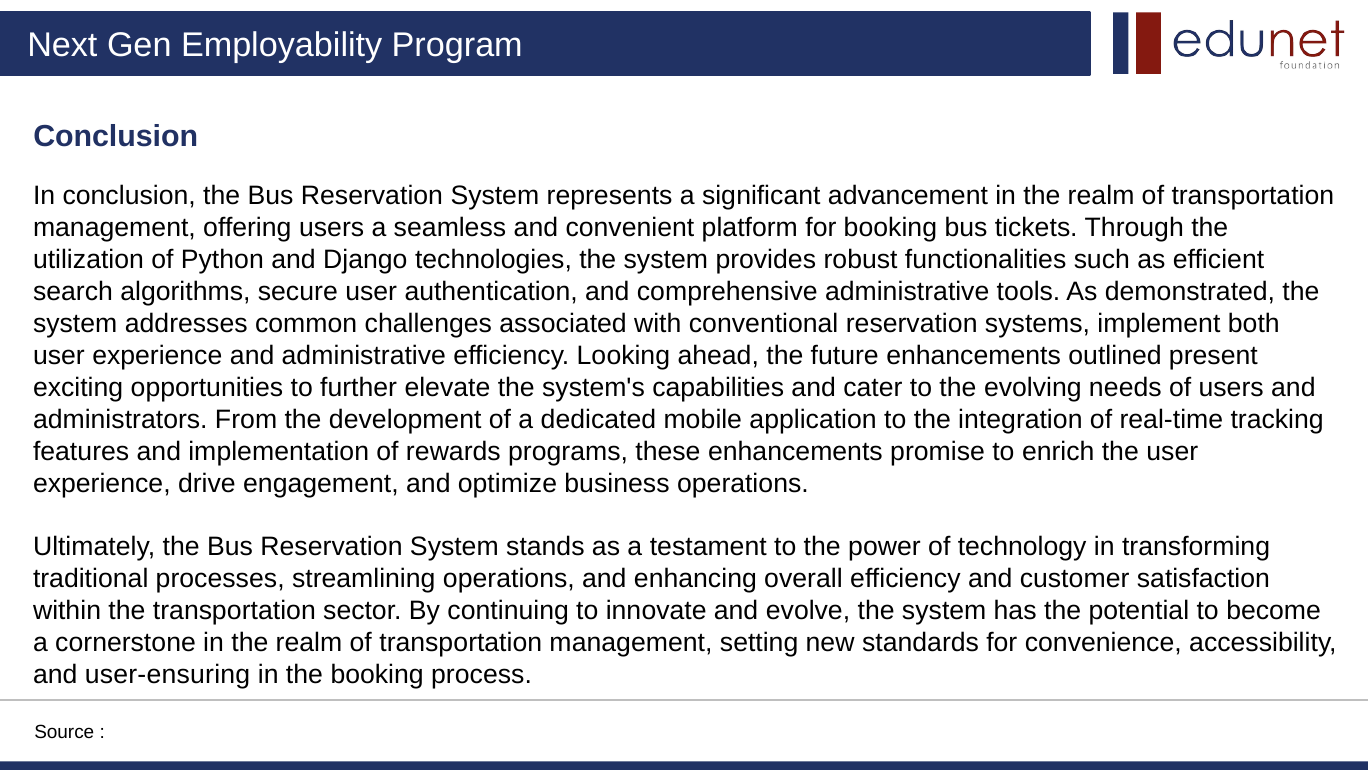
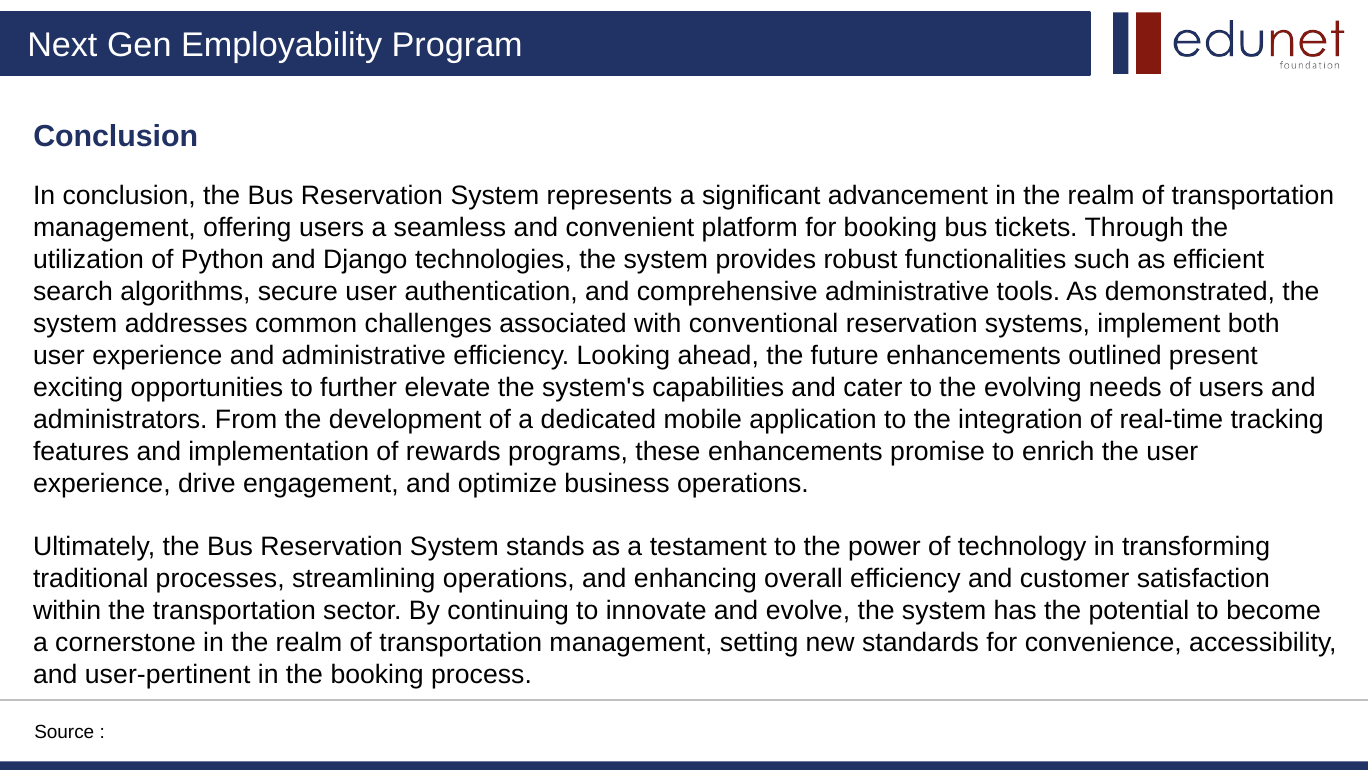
user-ensuring: user-ensuring -> user-pertinent (168, 675)
